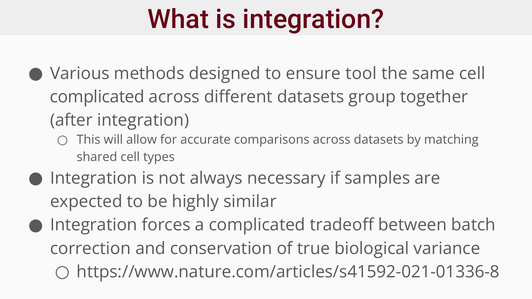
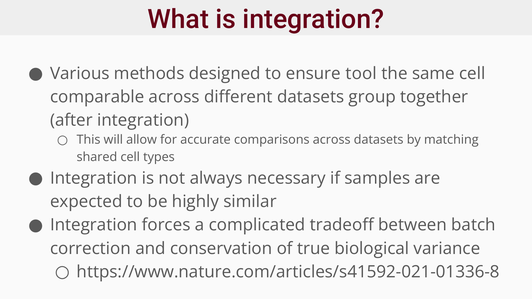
complicated: complicated -> comparable (97, 97)
